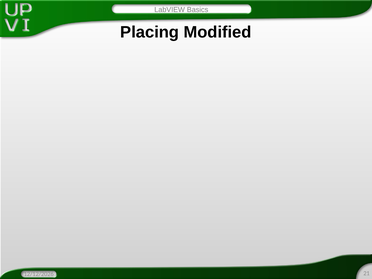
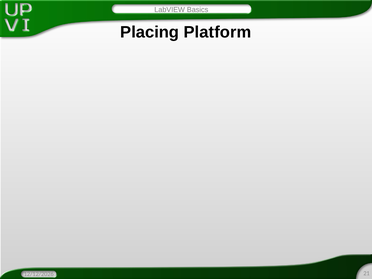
Modified: Modified -> Platform (217, 32)
